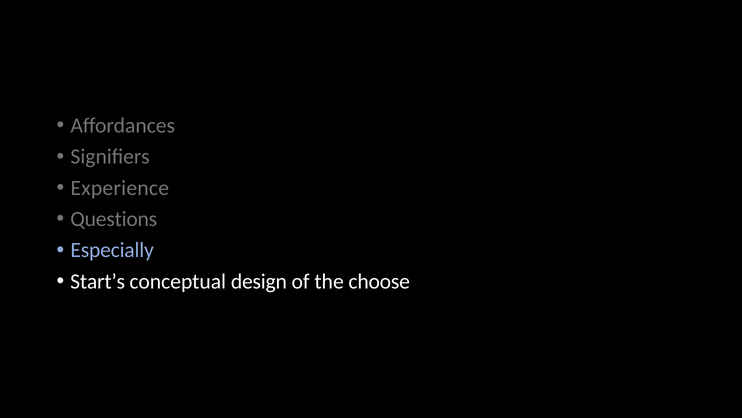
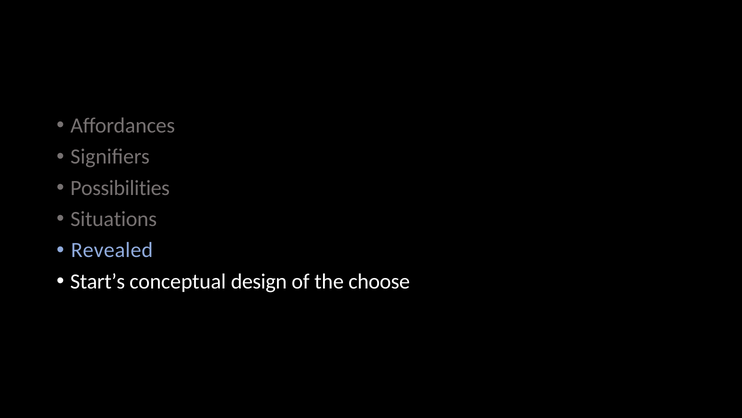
Experience: Experience -> Possibilities (120, 188)
Questions: Questions -> Situations (114, 219)
Especially: Especially -> Revealed (112, 250)
